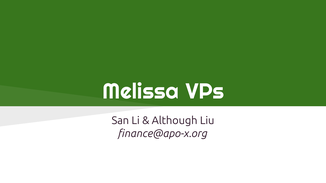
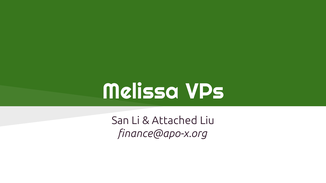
Although: Although -> Attached (175, 121)
